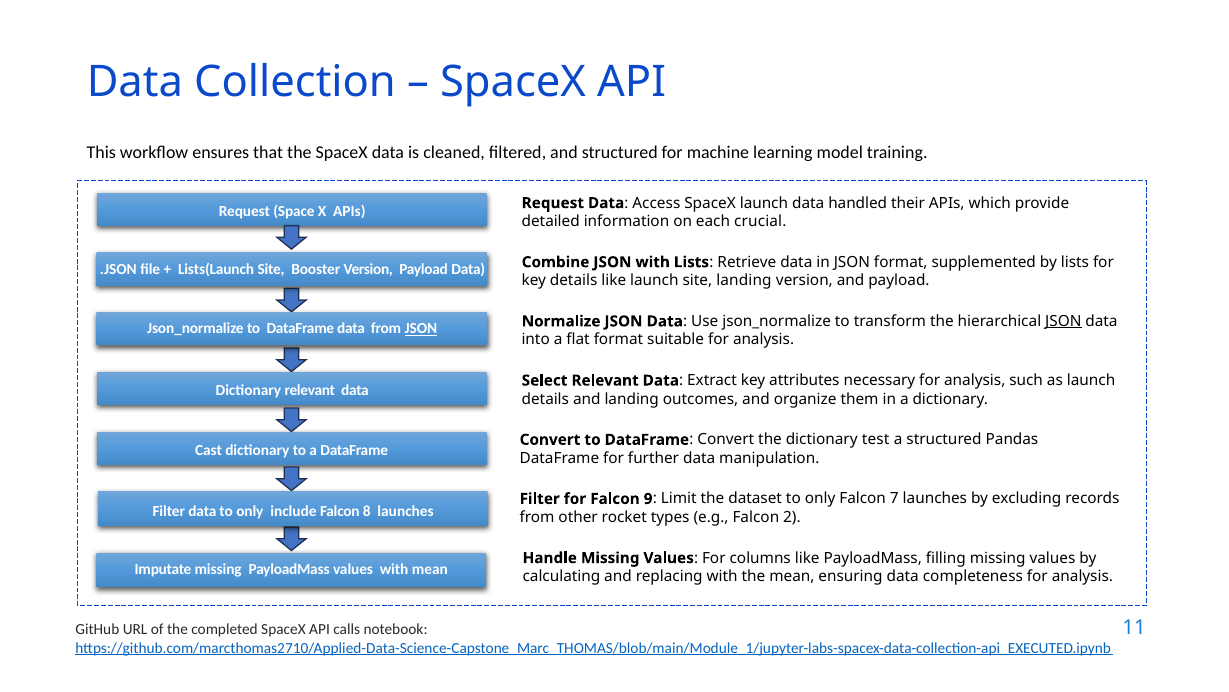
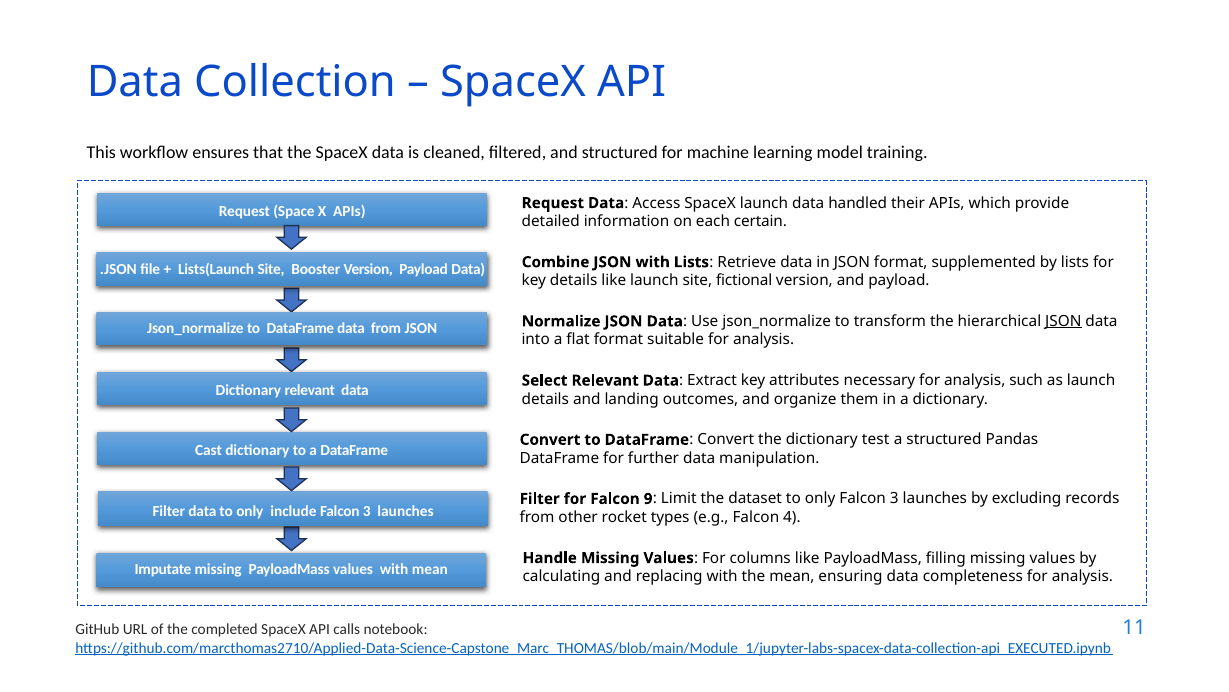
crucial: crucial -> certain (760, 221)
site landing: landing -> fictional (744, 280)
JSON underline: present -> none (421, 328)
only Falcon 7: 7 -> 3 (894, 498)
include Falcon 8: 8 -> 3 (367, 511)
2: 2 -> 4 (792, 517)
